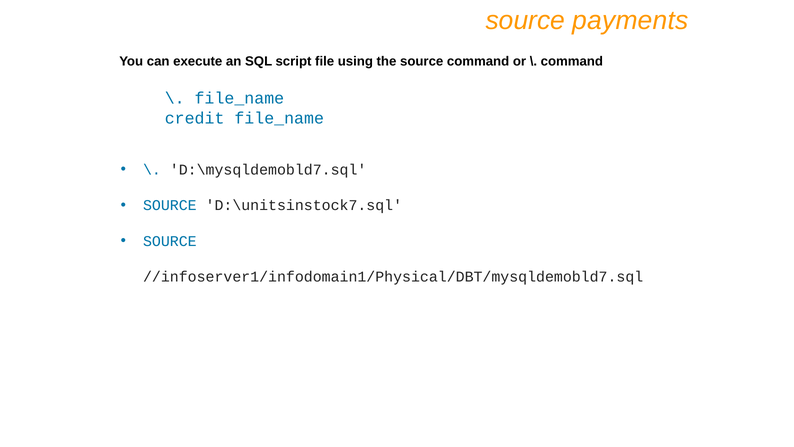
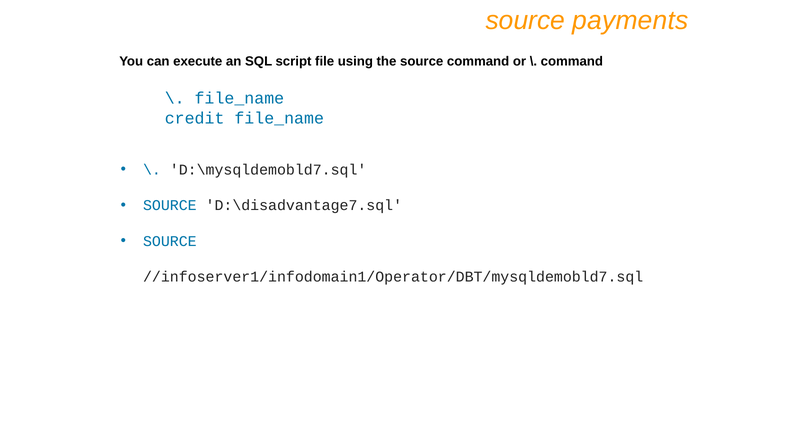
D:\unitsinstock7.sql: D:\unitsinstock7.sql -> D:\disadvantage7.sql (304, 205)
//infoserver1/infodomain1/Physical/DBT/mysqldemobld7.sql: //infoserver1/infodomain1/Physical/DBT/mysqldemobld7.sql -> //infoserver1/infodomain1/Operator/DBT/mysqldemobld7.sql (393, 277)
